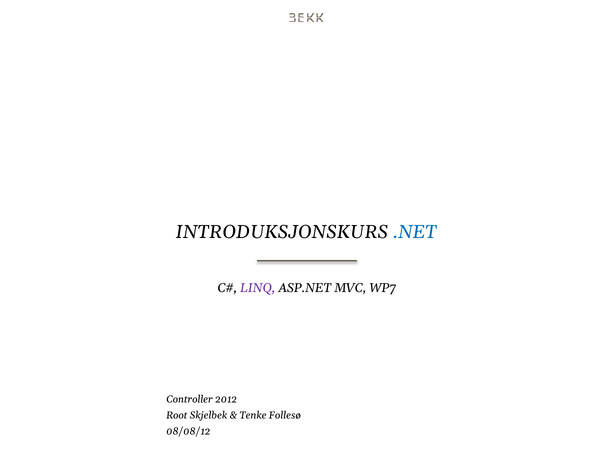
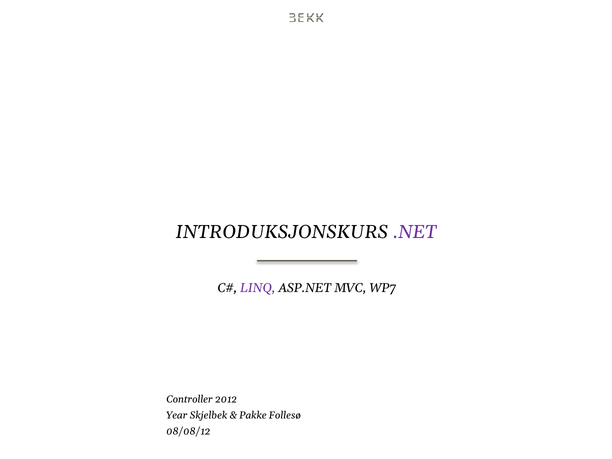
.NET colour: blue -> purple (415, 232)
Root: Root -> Year (177, 415)
Tenke: Tenke -> Pakke (253, 415)
